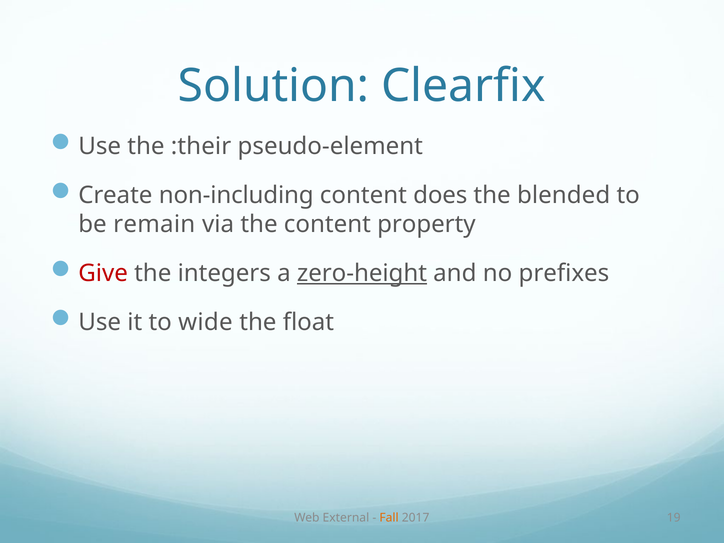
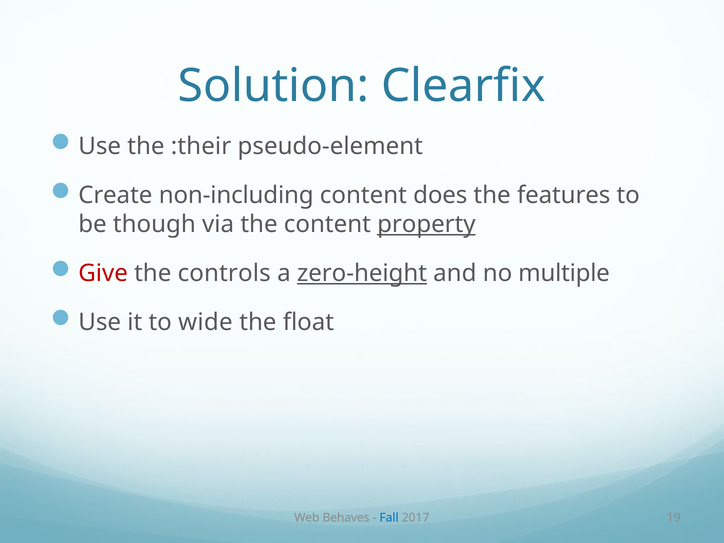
blended: blended -> features (564, 195)
remain: remain -> though (154, 224)
property underline: none -> present (426, 224)
integers: integers -> controls (224, 273)
prefixes: prefixes -> multiple (564, 273)
External: External -> Behaves (346, 518)
Fall colour: orange -> blue (389, 518)
